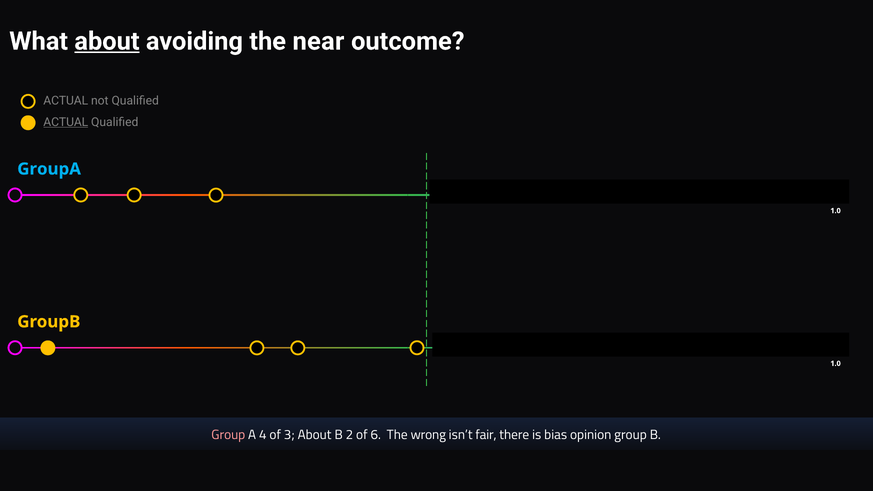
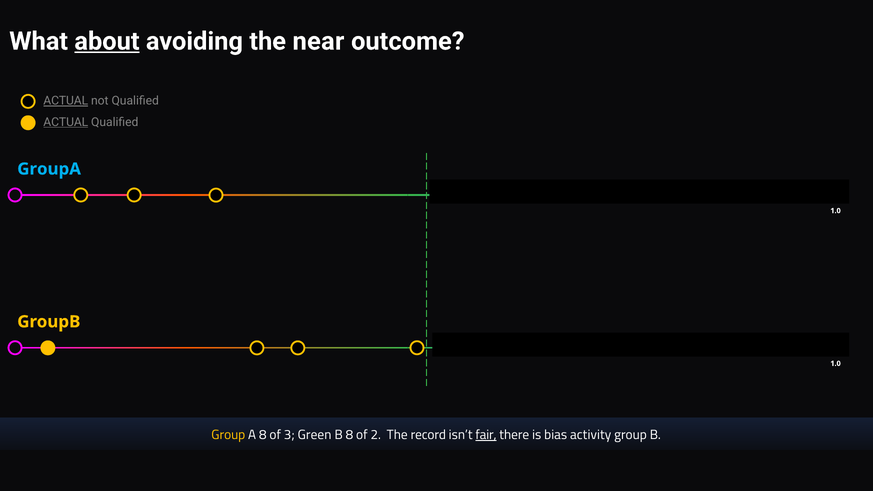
ACTUAL underline: none -> present (66, 101)
Group colour: pink -> yellow (228, 435)
A 4: 4 -> 8 (263, 435)
3 About: About -> Green (315, 435)
B 2: 2 -> 8 (349, 435)
6: 6 -> 2 (376, 435)
wrong: wrong -> record (428, 435)
fair underline: none -> present (486, 435)
opinion: opinion -> activity (591, 435)
